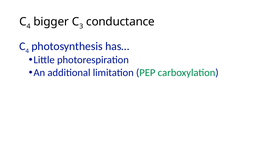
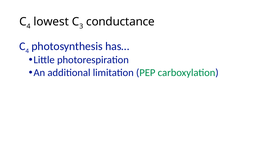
bigger: bigger -> lowest (51, 22)
